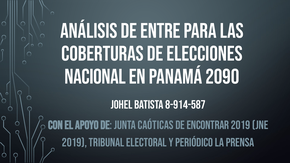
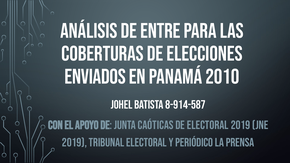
NACIONAL: NACIONAL -> ENVIADOS (95, 77)
2090: 2090 -> 2010 (222, 77)
DE ENCONTRAR: ENCONTRAR -> ELECTORAL (208, 125)
